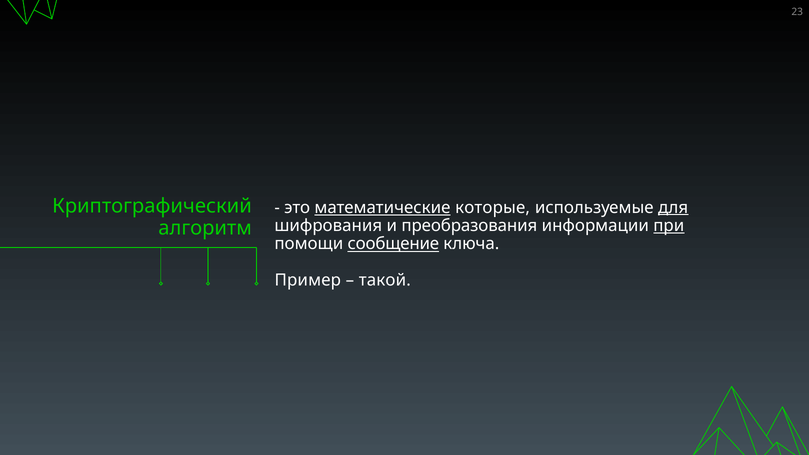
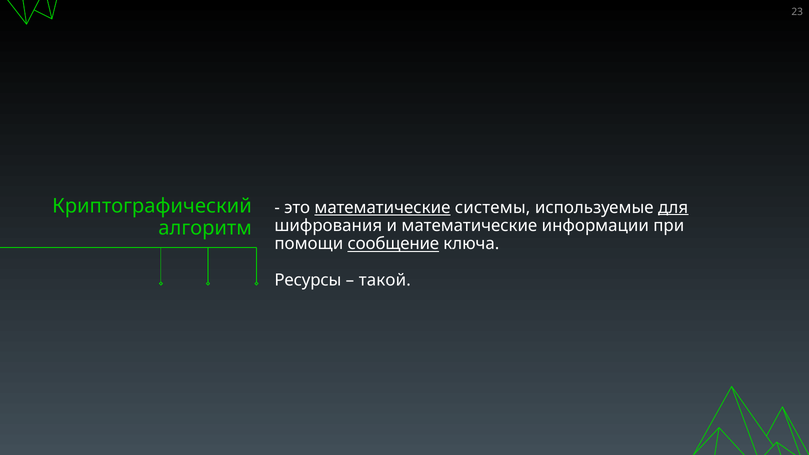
которые: которые -> системы (493, 207)
и преобразования: преобразования -> математические (469, 226)
при underline: present -> none (669, 226)
Пример: Пример -> Ресурсы (308, 280)
